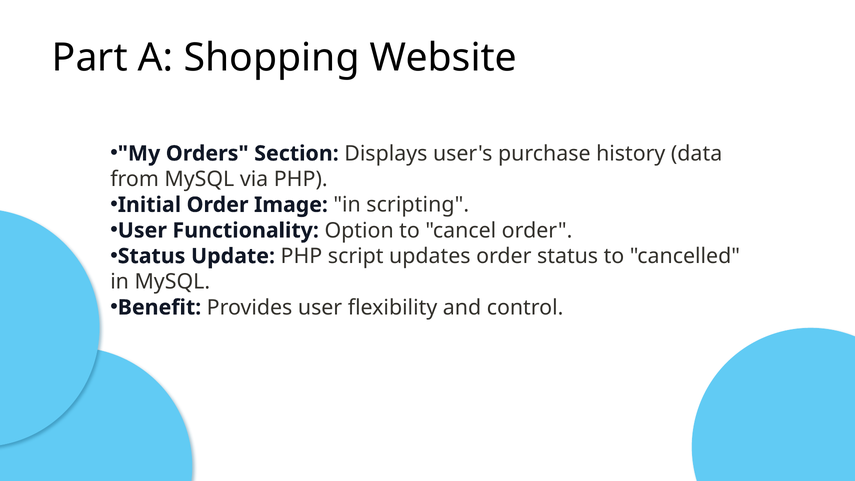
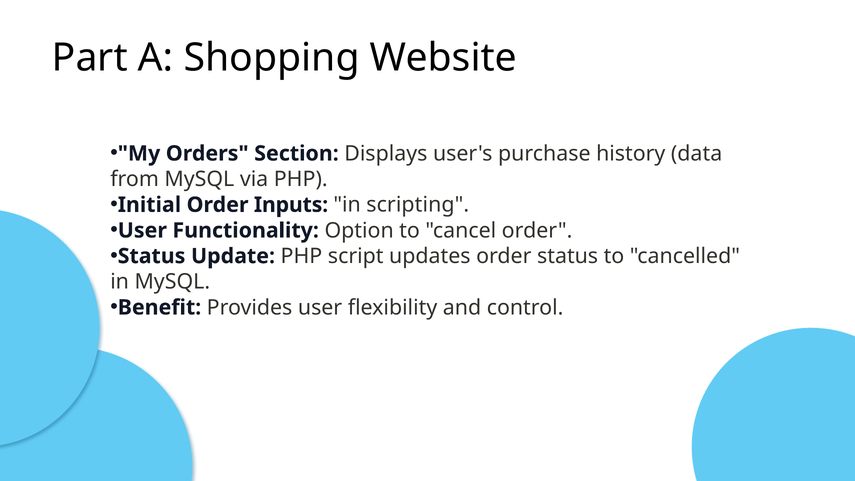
Image: Image -> Inputs (291, 205)
